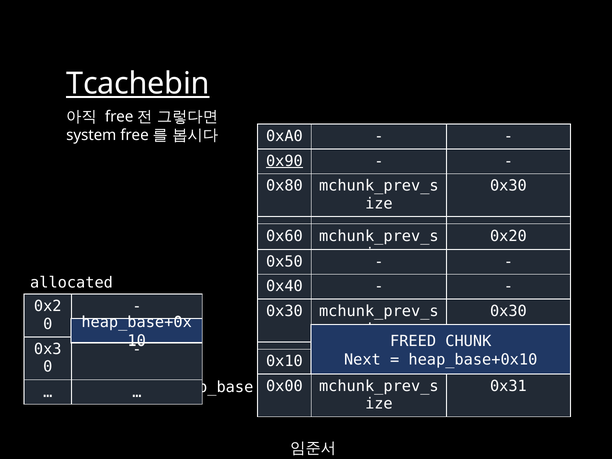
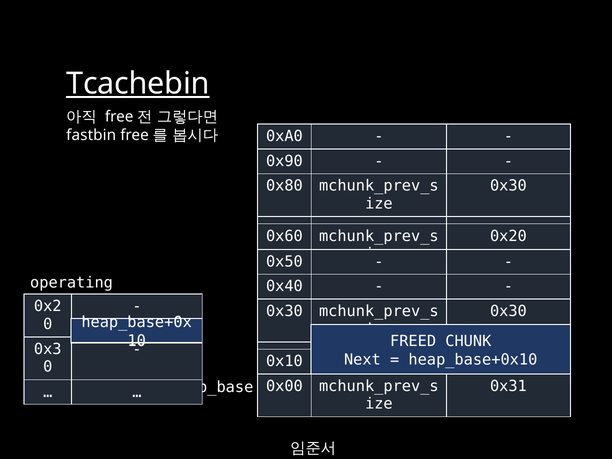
system: system -> fastbin (91, 135)
0x90 underline: present -> none (284, 161)
allocated: allocated -> operating (72, 283)
